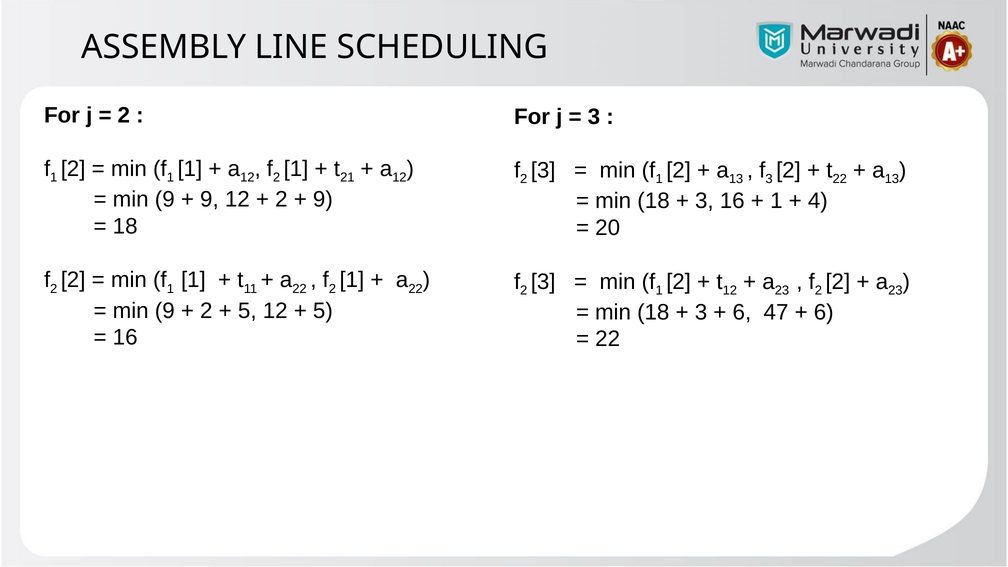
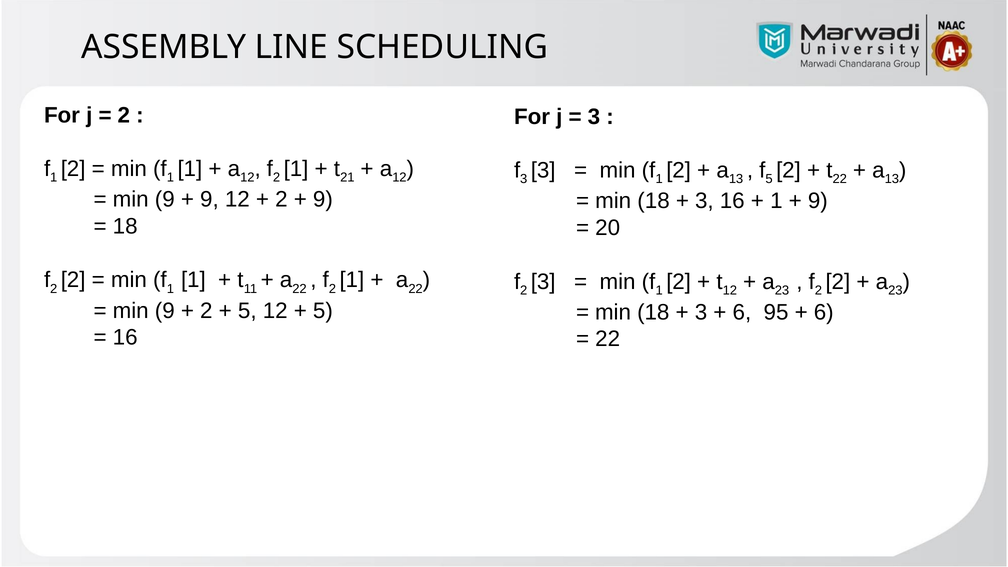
2: 2 -> 3 (524, 179)
3: 3 -> 5 (769, 179)
4: 4 -> 9 (818, 201)
47: 47 -> 95 (776, 312)
